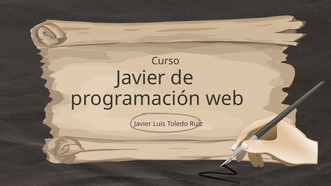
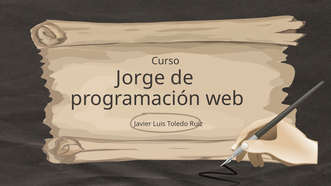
Javier: Javier -> Jorge (141, 78)
